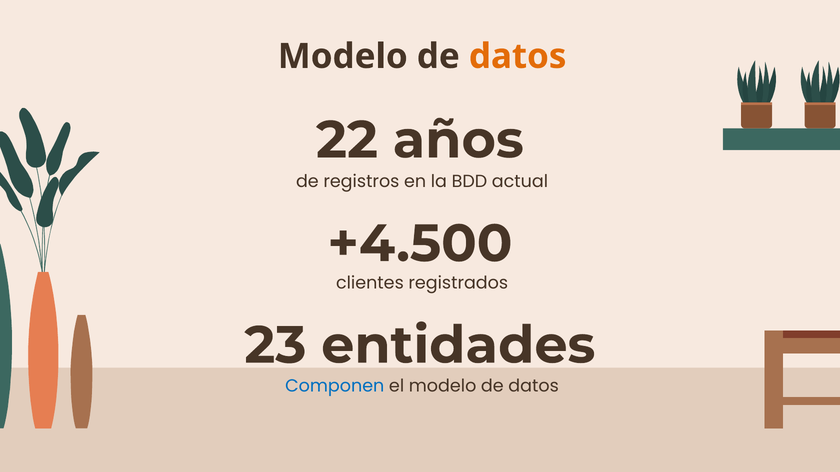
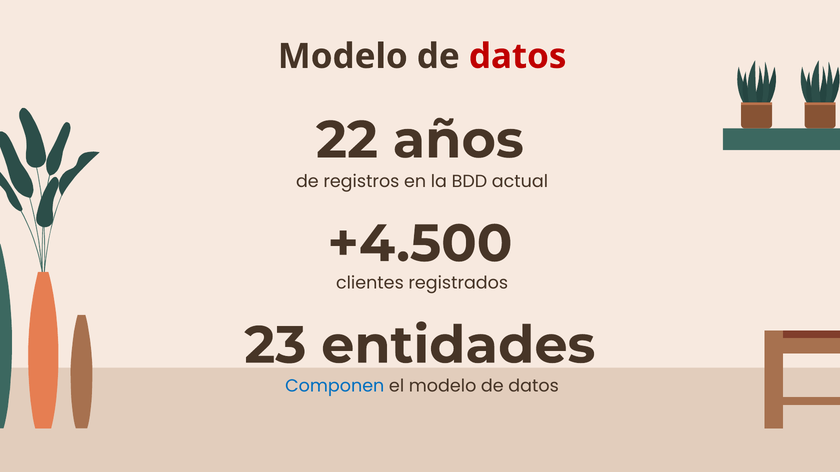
datos colour: orange -> red (518, 56)
